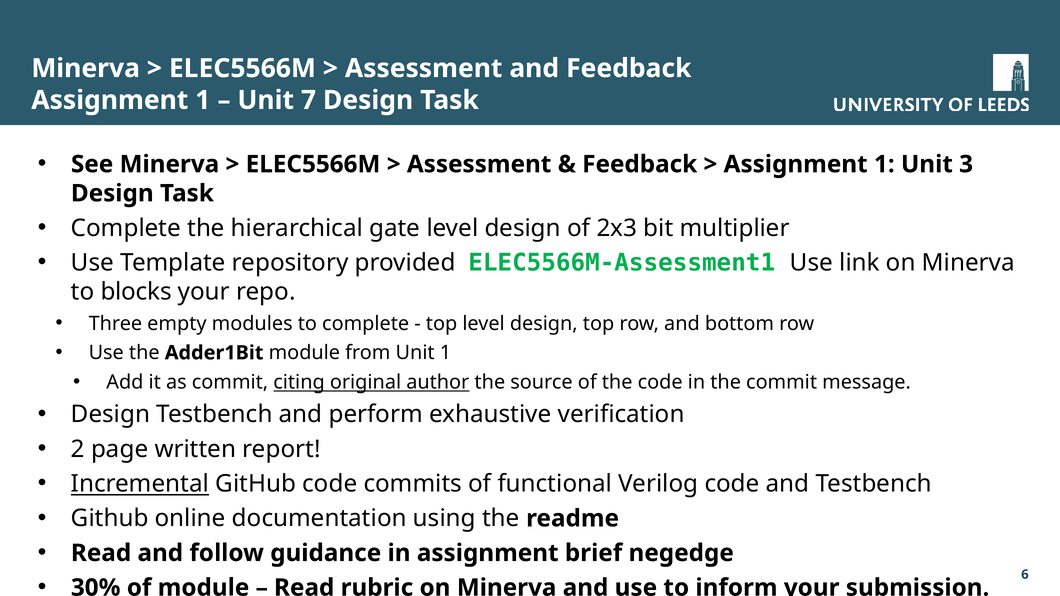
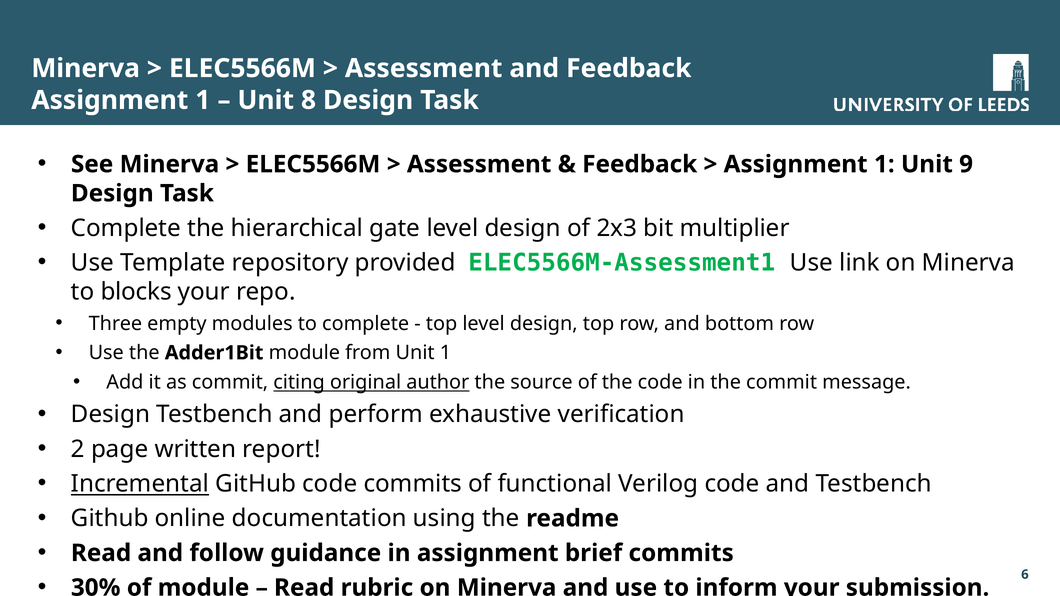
7: 7 -> 8 (309, 100)
3: 3 -> 9 (966, 164)
brief negedge: negedge -> commits (681, 553)
